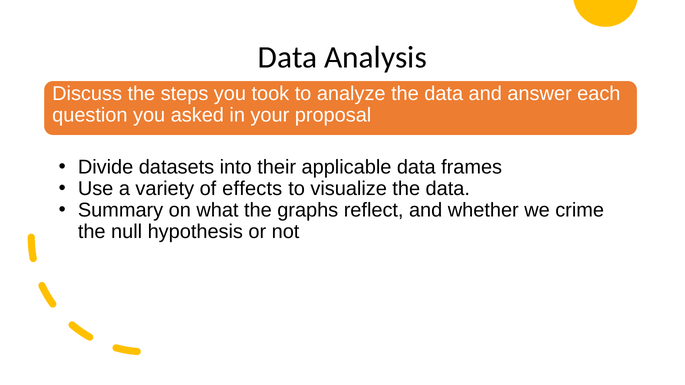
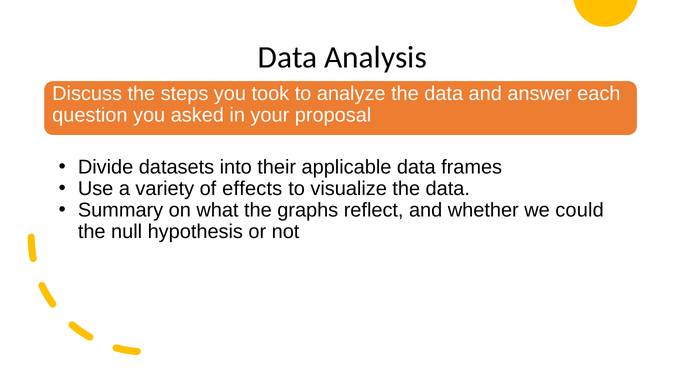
crime: crime -> could (580, 210)
